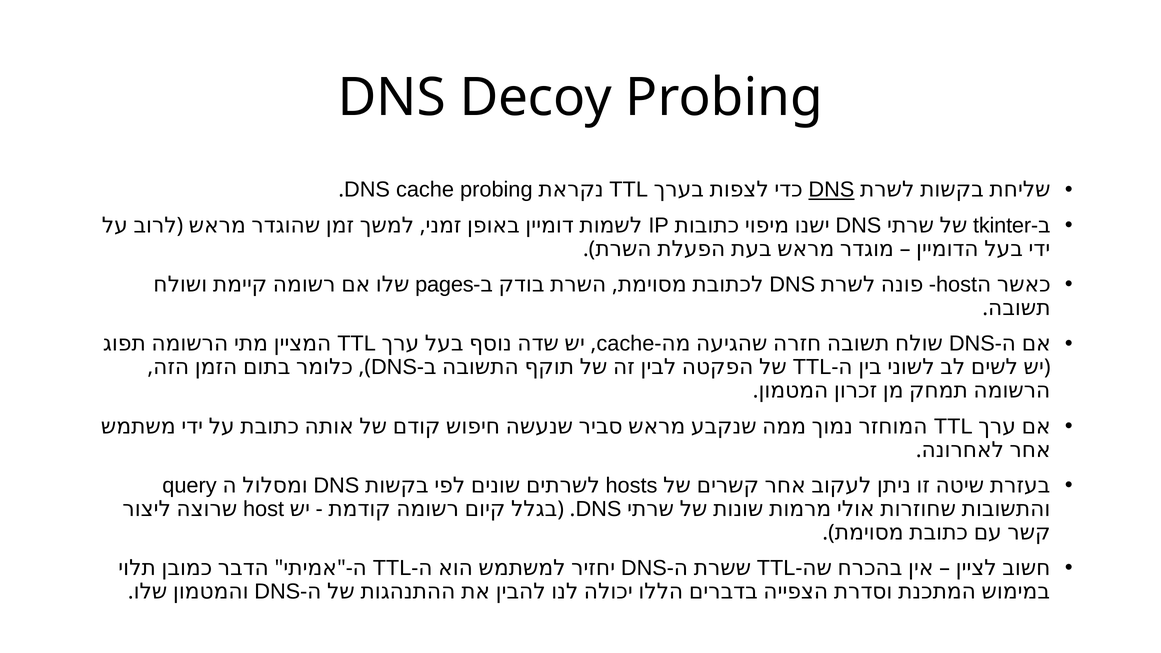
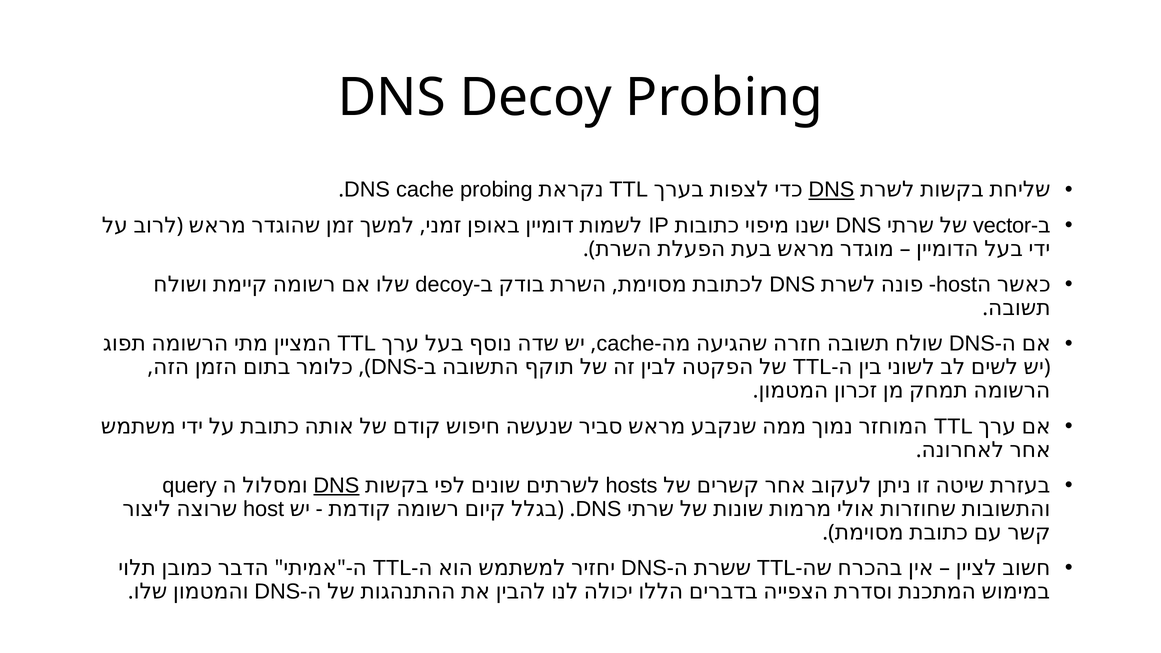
tkinter: tkinter -> vector (1002, 225)
pages: pages -> decoy (444, 285)
DNS underline: none -> present (336, 486)
